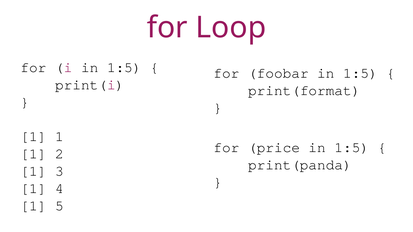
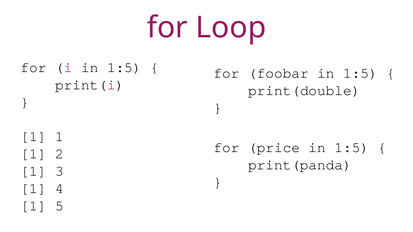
print(format: print(format -> print(double (304, 91)
